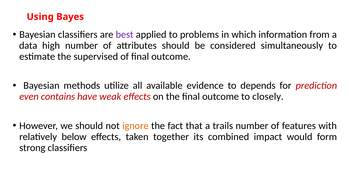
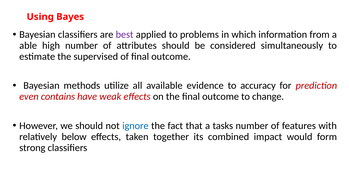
data: data -> able (28, 46)
depends: depends -> accuracy (258, 86)
closely: closely -> change (268, 97)
ignore colour: orange -> blue (135, 126)
trails: trails -> tasks (223, 126)
